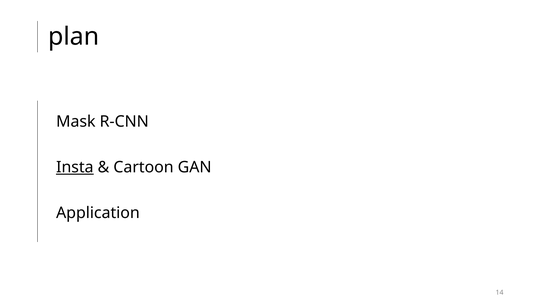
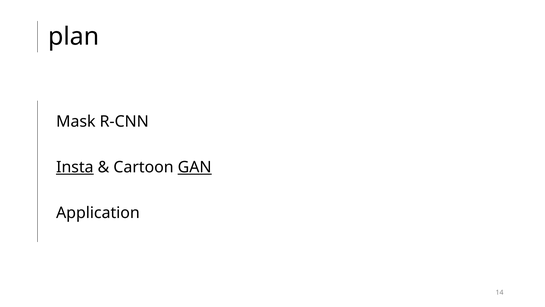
GAN underline: none -> present (195, 167)
